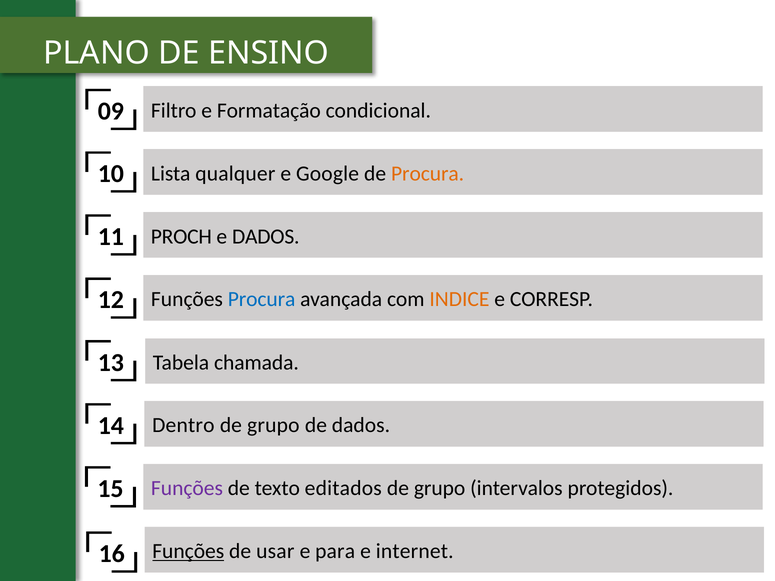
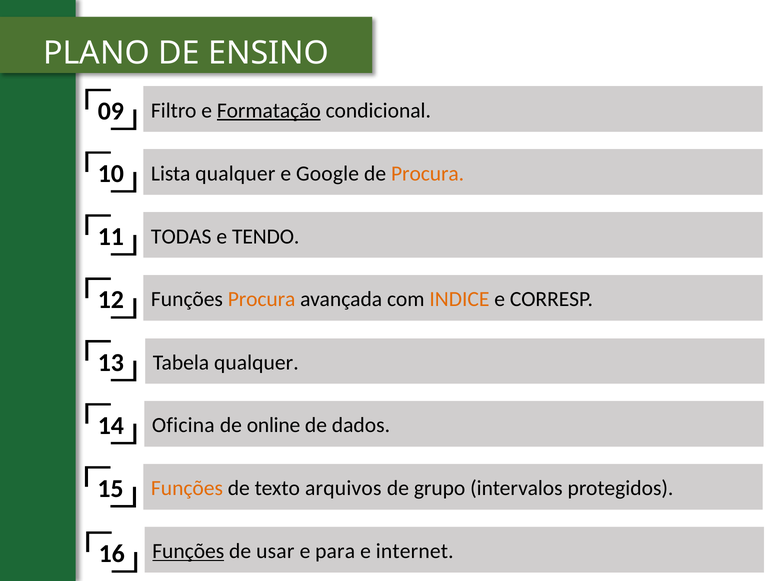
Formatação underline: none -> present (269, 111)
PROCH: PROCH -> TODAS (181, 236)
e DADOS: DADOS -> TENDO (266, 236)
Procura colour: blue -> orange (262, 300)
Tabela chamada: chamada -> qualquer (256, 363)
Dentro: Dentro -> Oficina (183, 425)
grupo: grupo -> online (274, 425)
Funções colour: purple -> orange (187, 488)
editados: editados -> arquivos (343, 488)
